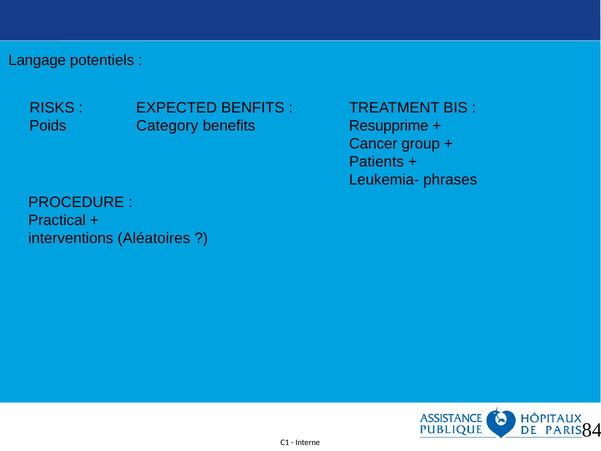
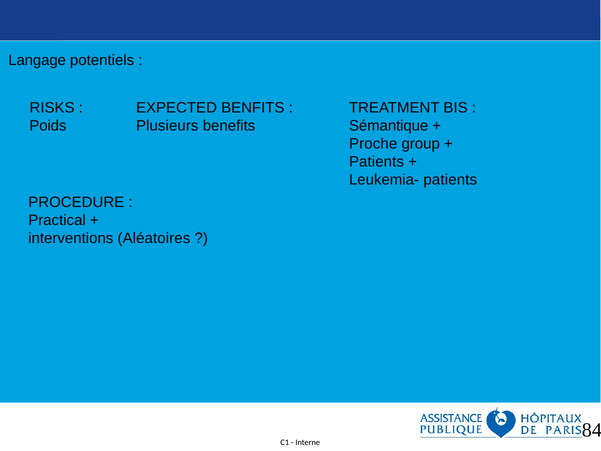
Category: Category -> Plusieurs (167, 126)
Resupprime: Resupprime -> Sémantique (389, 126)
Cancer: Cancer -> Proche (373, 144)
Leukemia- phrases: phrases -> patients (450, 180)
